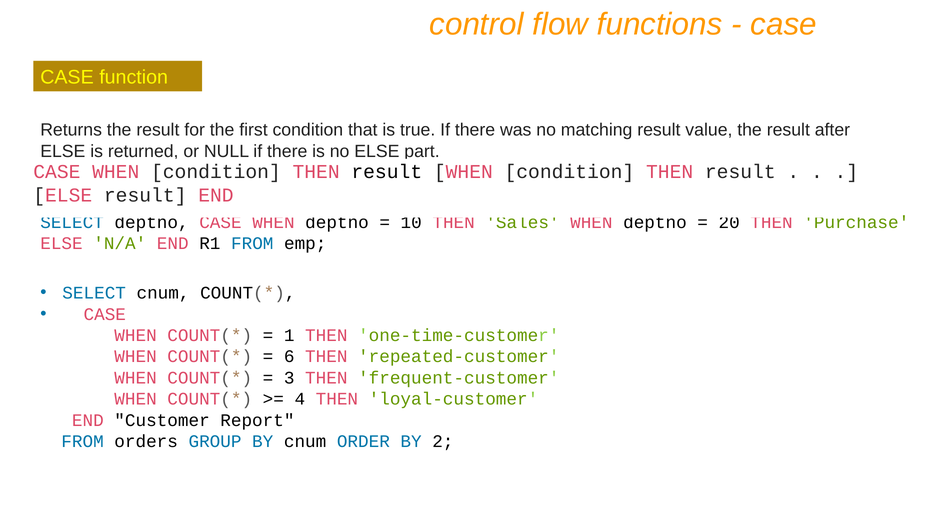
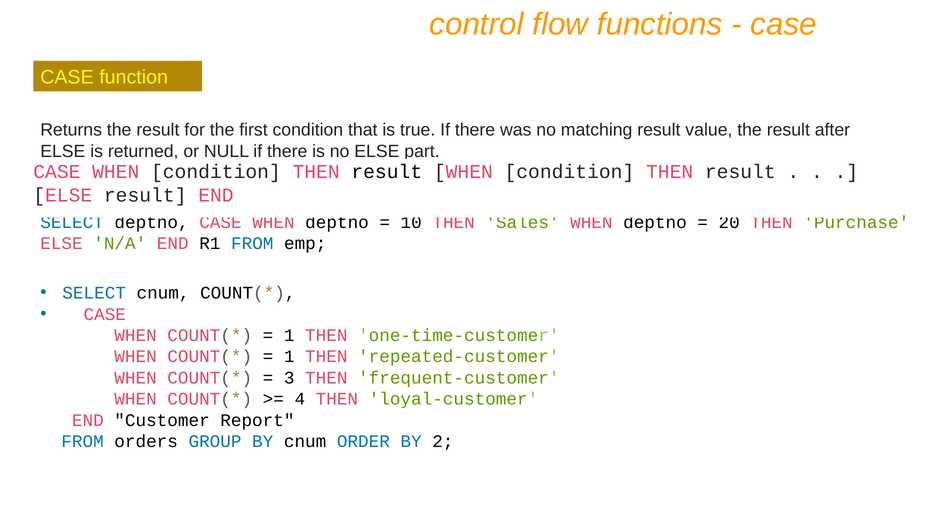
6: 6 -> 1 (289, 356)
